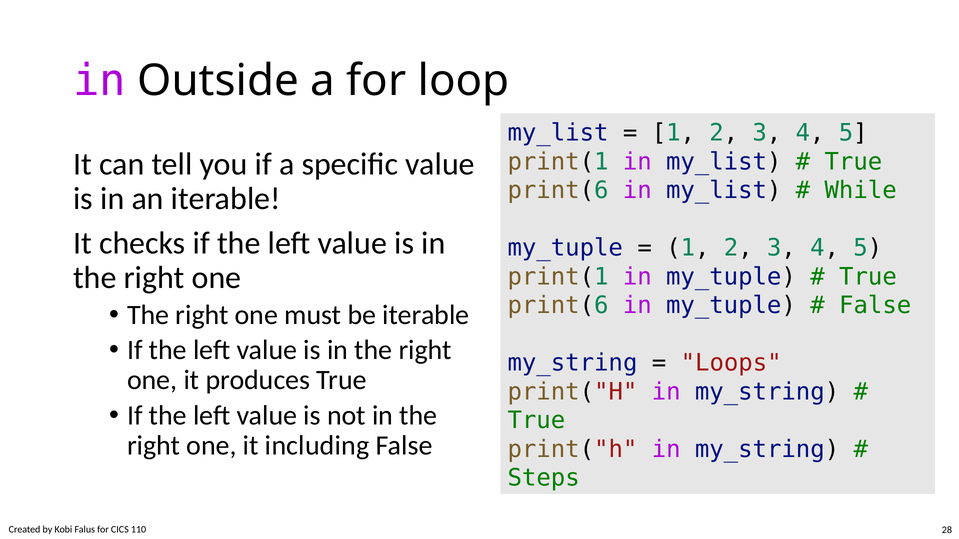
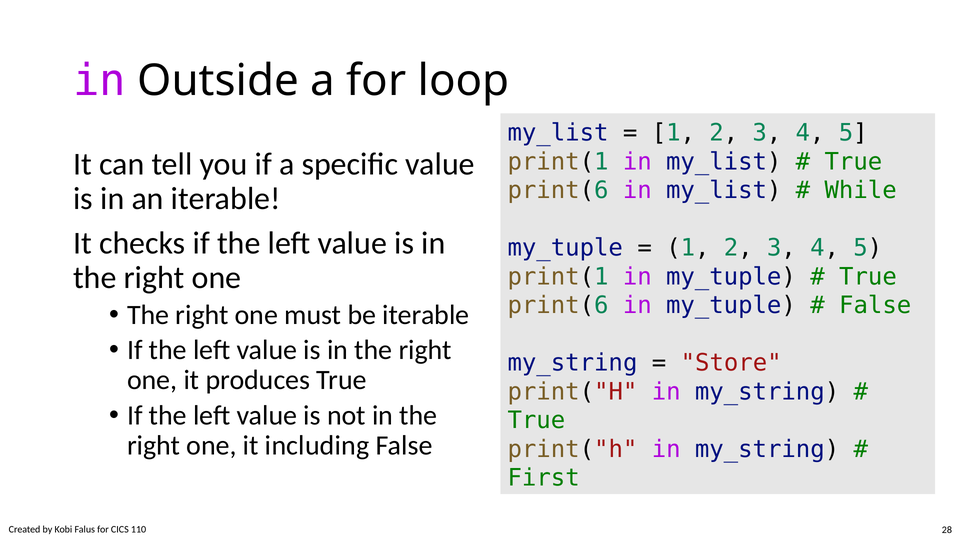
Loops: Loops -> Store (731, 363)
Steps: Steps -> First (544, 478)
